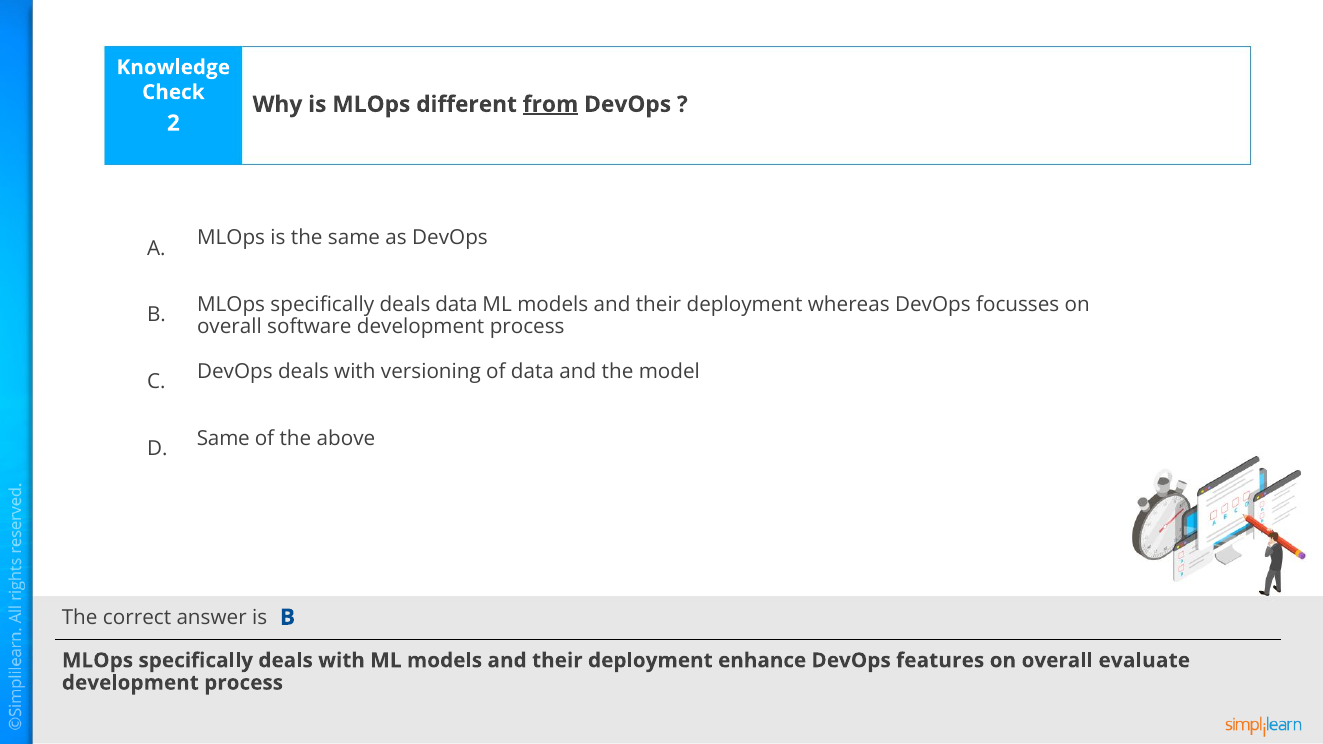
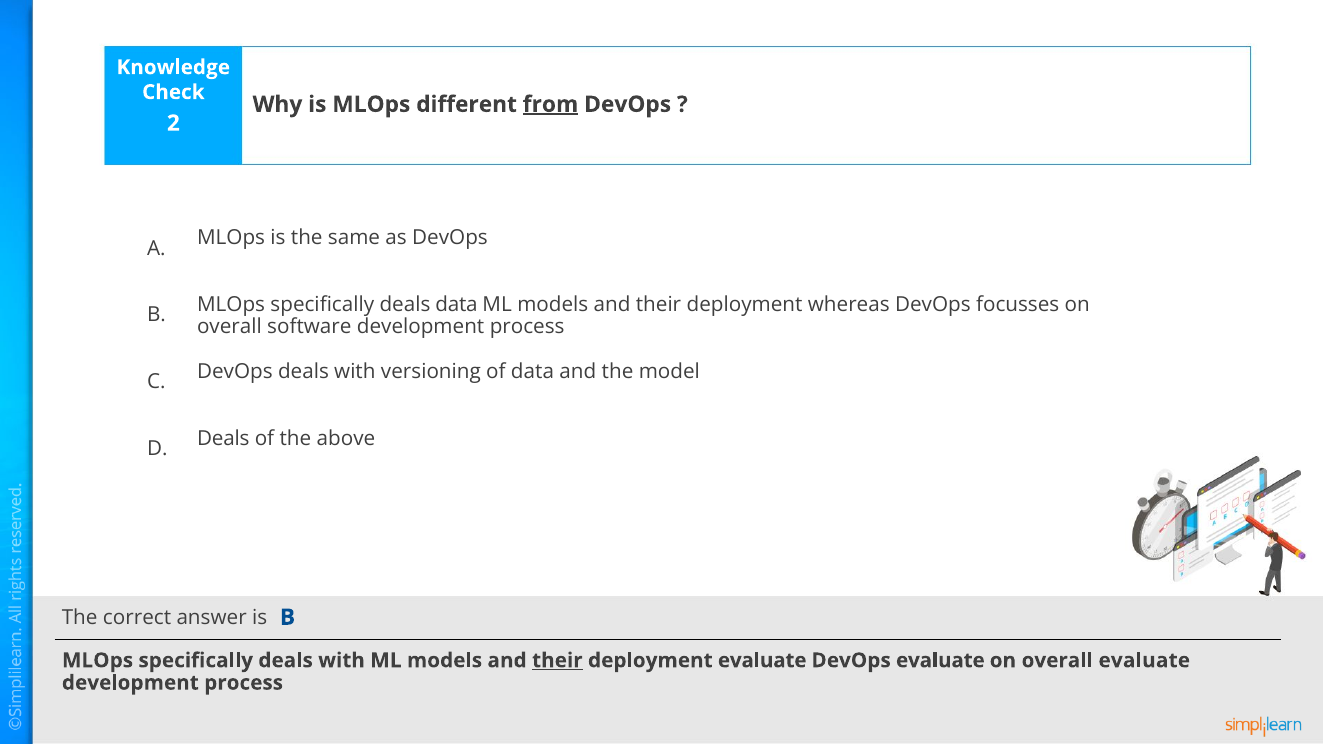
Same: Same -> Deals (223, 438)
their underline: none -> present (557, 661)
deployment enhance: enhance -> evaluate (762, 661)
DevOps features: features -> evaluate (940, 661)
